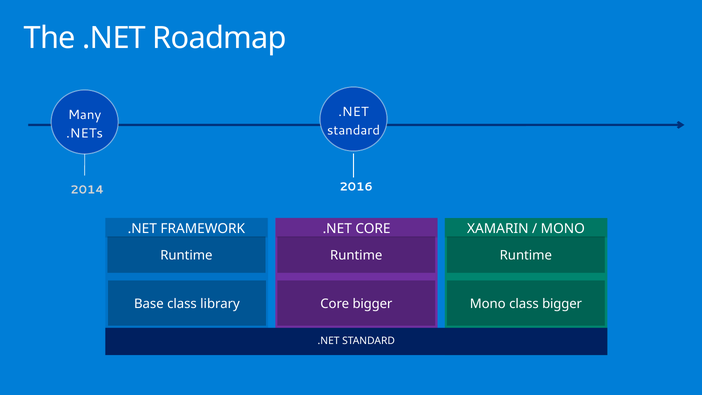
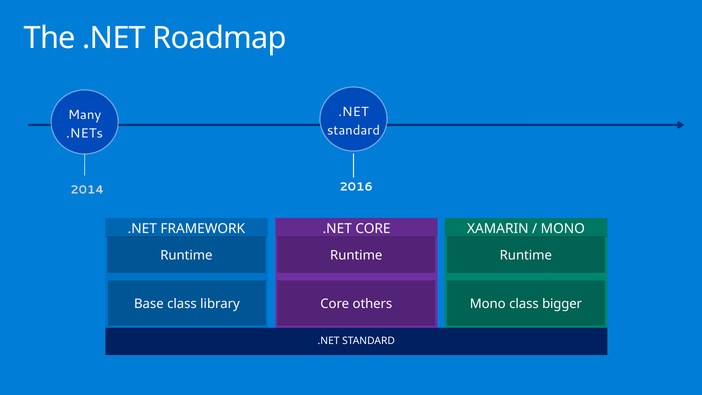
Core bigger: bigger -> others (372, 304)
